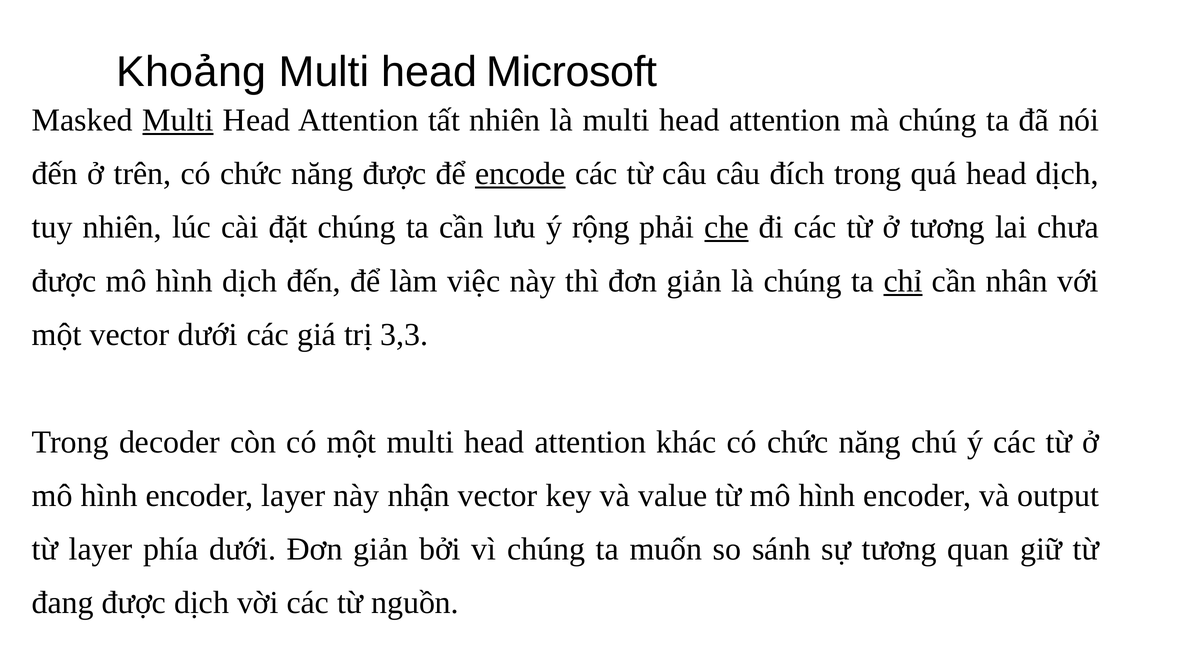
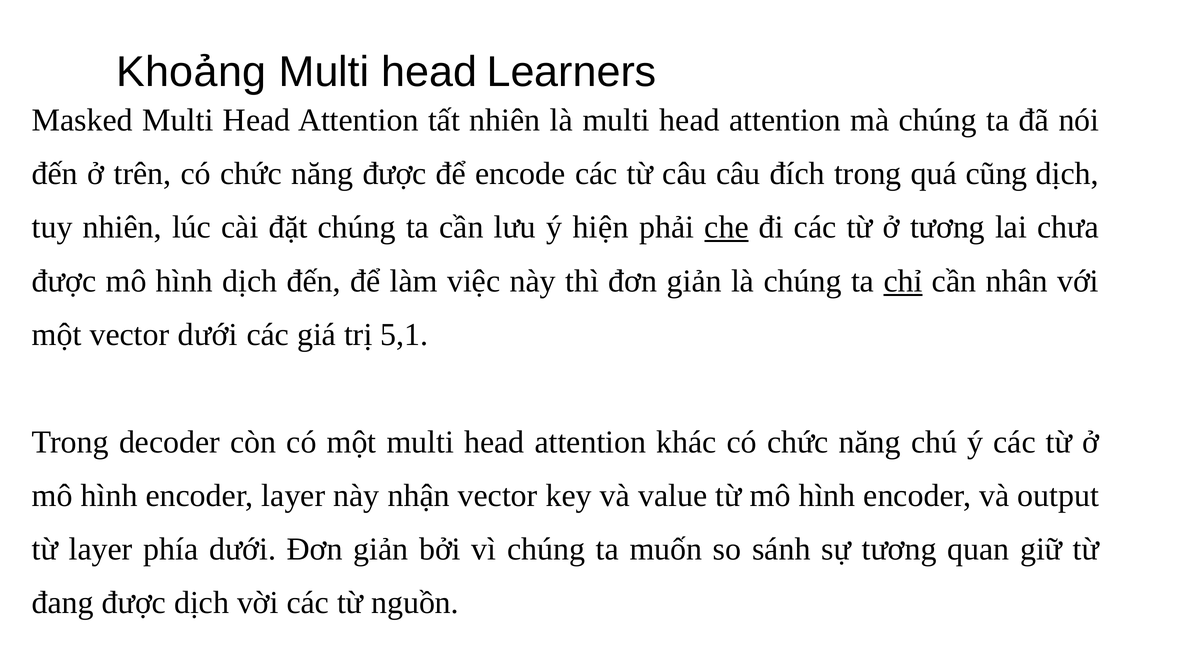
Microsoft: Microsoft -> Learners (572, 72)
Multi underline: present -> none (178, 120)
encode underline: present -> none (520, 174)
quá head: head -> cũng (997, 174)
rộng: rộng -> hiện (601, 227)
3,3: 3,3 -> 5,1 (404, 335)
